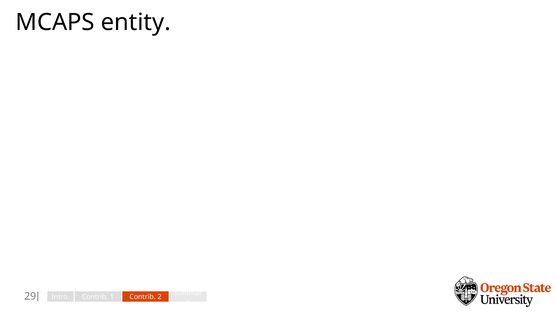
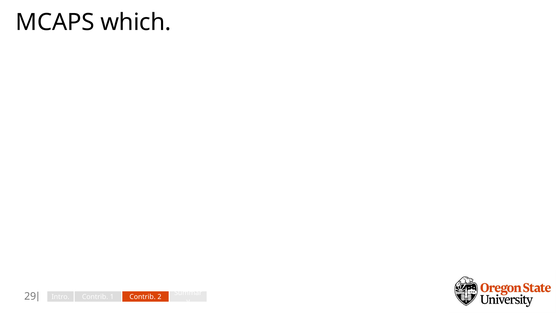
entity: entity -> which (136, 22)
